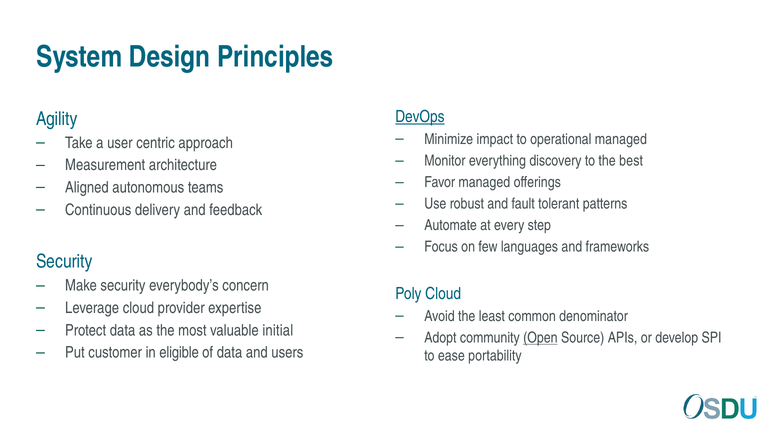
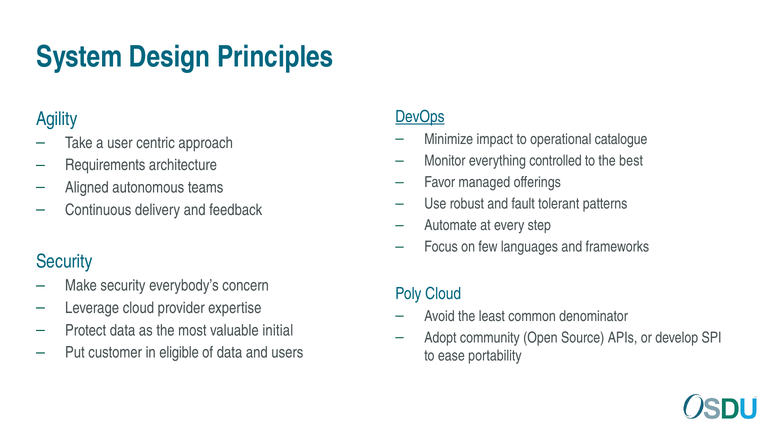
operational managed: managed -> catalogue (621, 139)
discovery: discovery -> controlled (556, 161)
Measurement: Measurement -> Requirements (105, 165)
Open underline: present -> none (540, 338)
